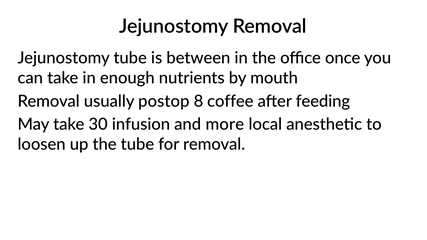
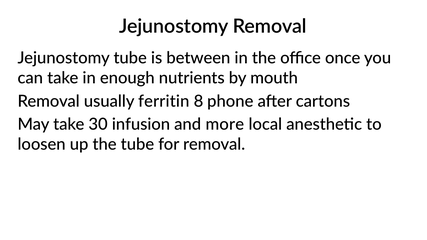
postop: postop -> ferritin (164, 101)
coffee: coffee -> phone (230, 101)
feeding: feeding -> cartons (323, 101)
